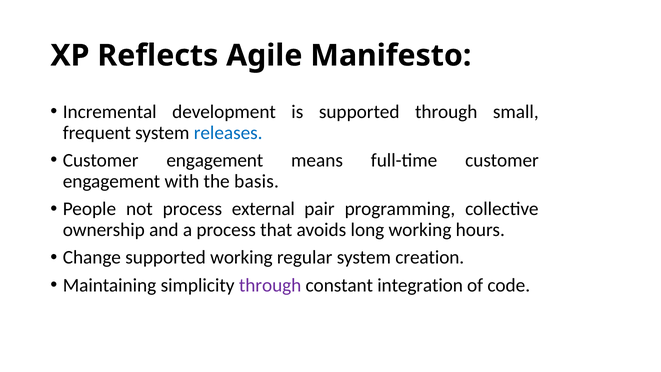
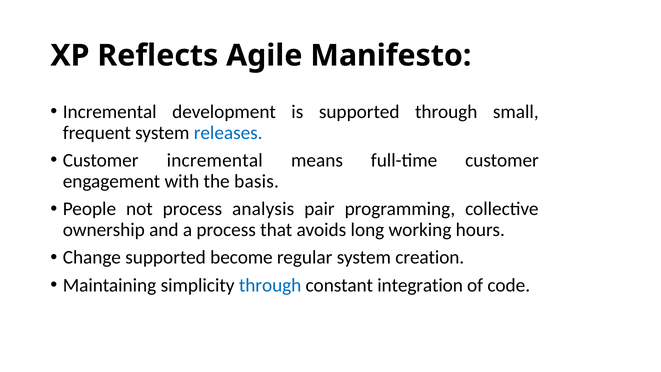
engagement: engagement -> incremental (215, 160)
external: external -> analysis (263, 209)
supported working: working -> become (241, 257)
through colour: purple -> blue (270, 285)
